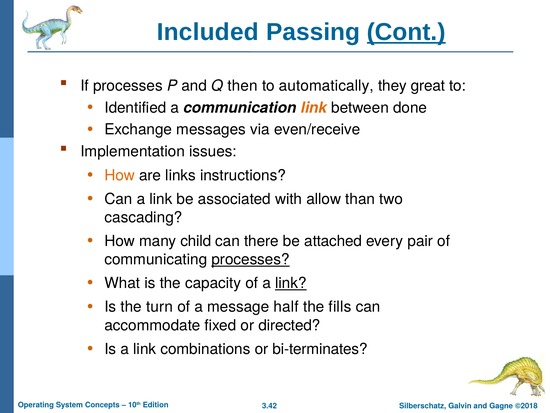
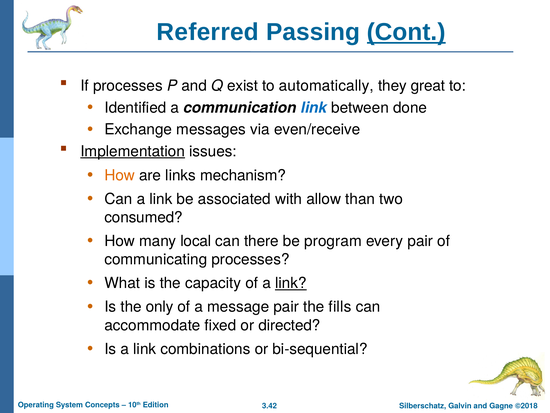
Included: Included -> Referred (208, 32)
then: then -> exist (243, 86)
link colour: orange -> blue (314, 107)
Implementation underline: none -> present (133, 151)
instructions: instructions -> mechanism (243, 175)
cascading: cascading -> consumed (144, 217)
child: child -> local (196, 241)
attached: attached -> program (333, 241)
processes underline: present -> none (251, 259)
turn: turn -> only (160, 307)
message half: half -> pair (286, 307)
bi-terminates: bi-terminates -> bi-sequential (320, 349)
